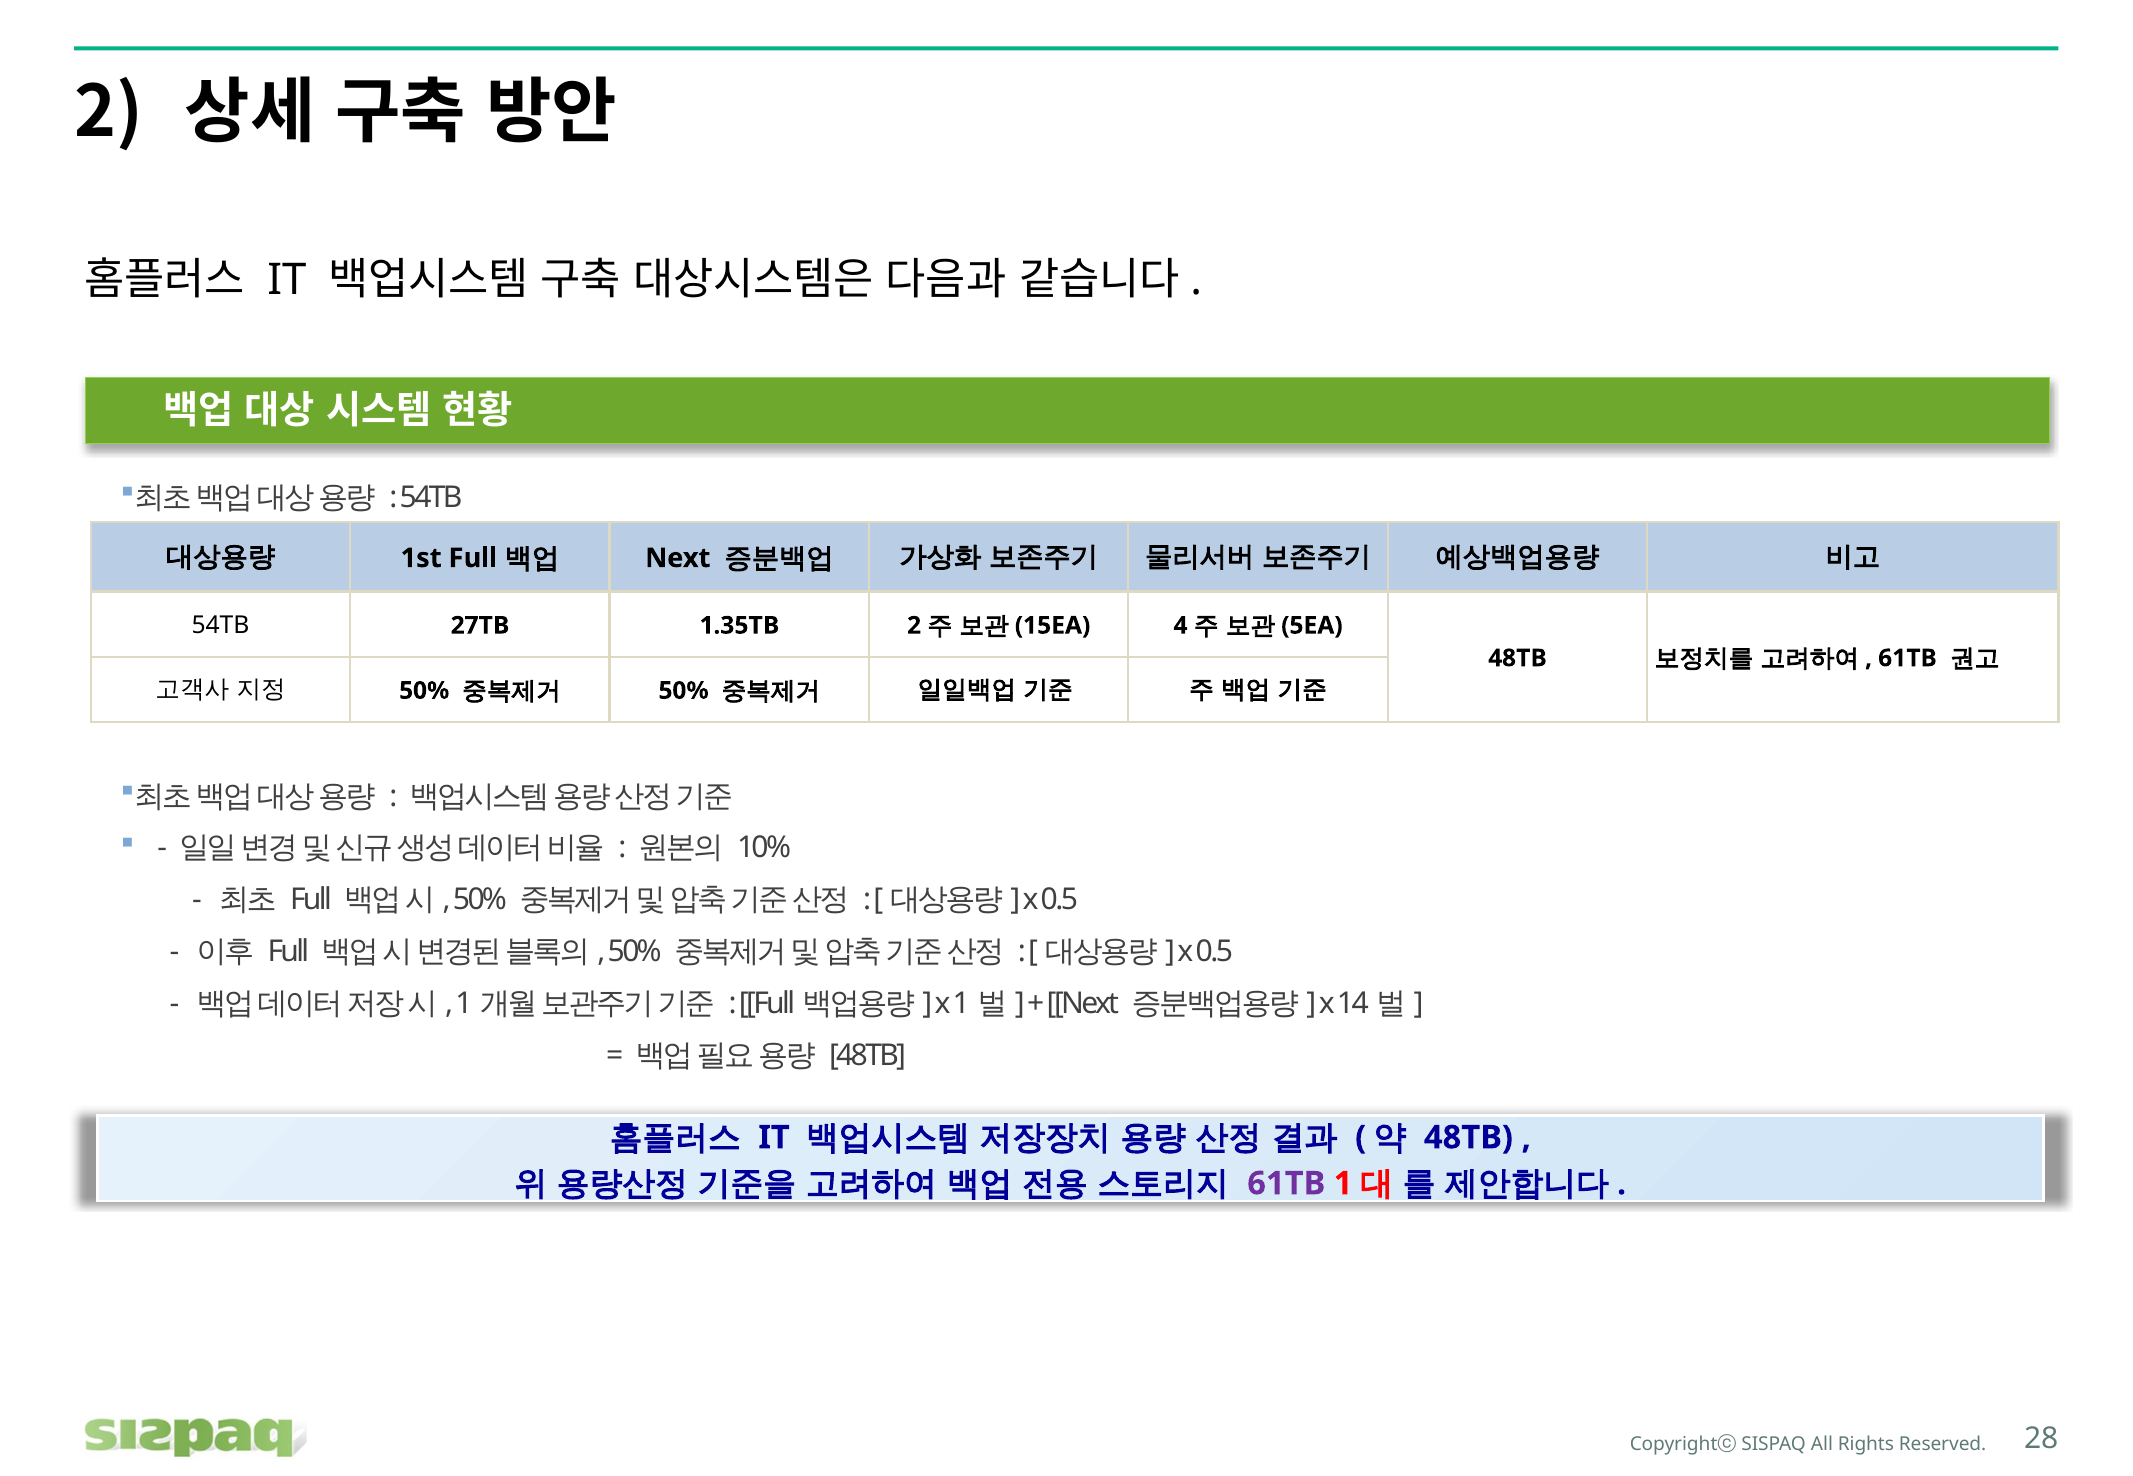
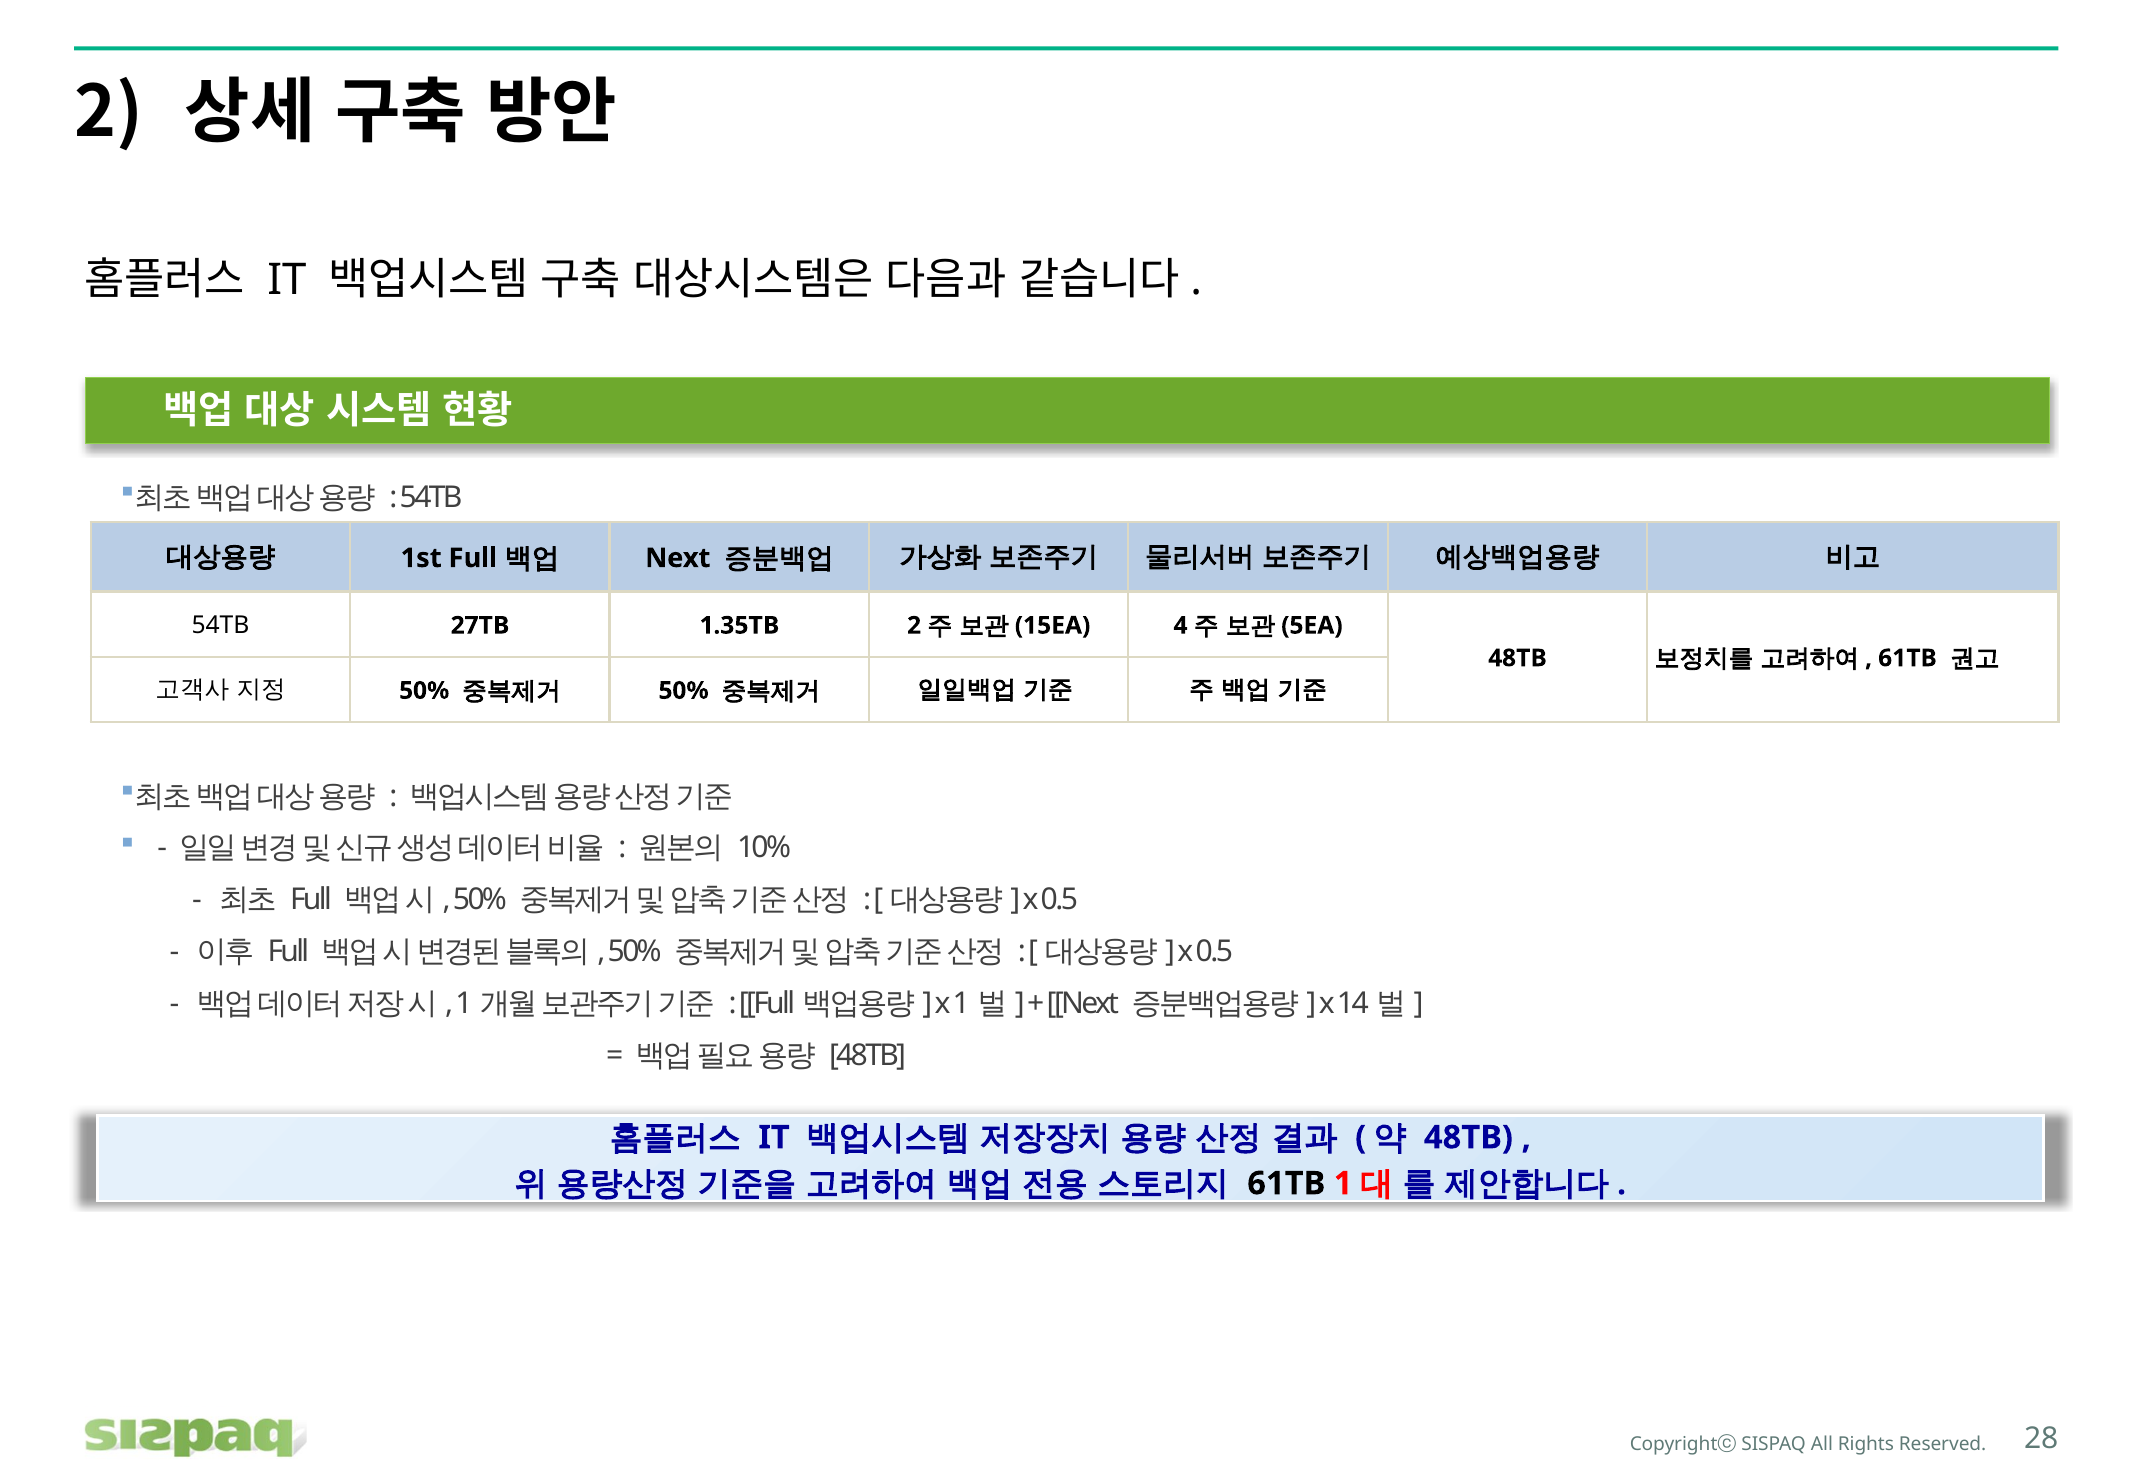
61TB colour: purple -> black (1286, 1184)
